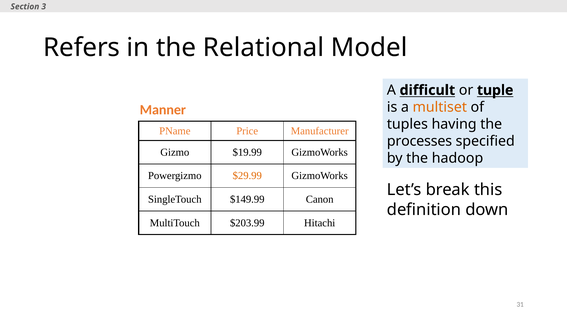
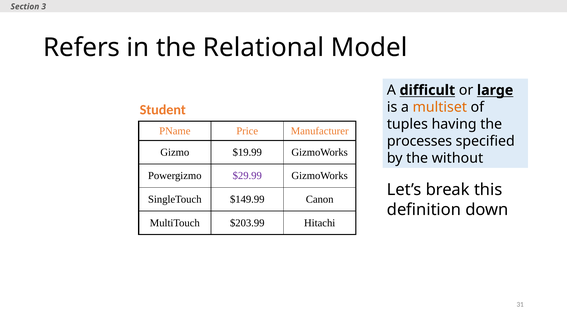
tuple: tuple -> large (495, 90)
Manner: Manner -> Student (163, 110)
hadoop: hadoop -> without (457, 158)
$29.99 colour: orange -> purple (247, 176)
